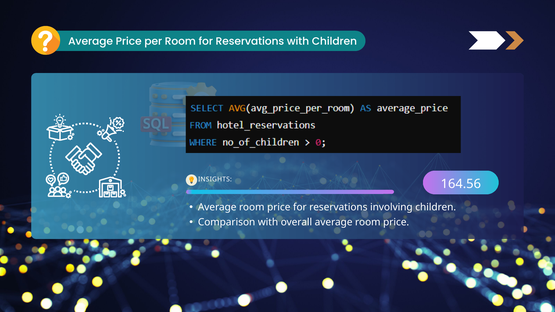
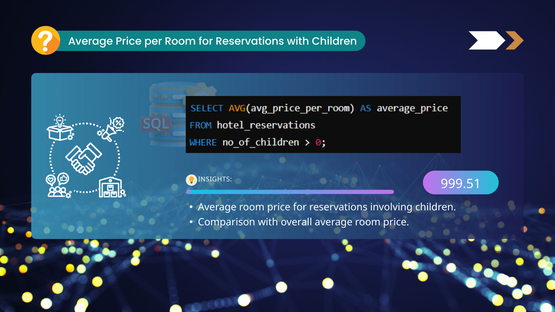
164.56: 164.56 -> 999.51 (461, 184)
